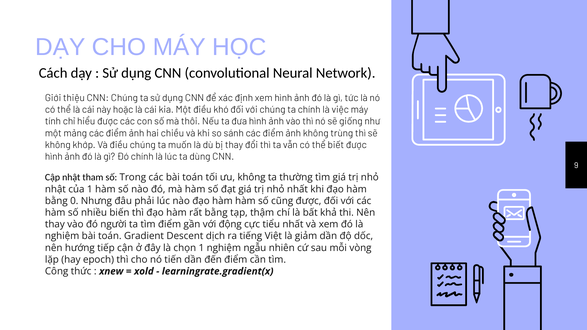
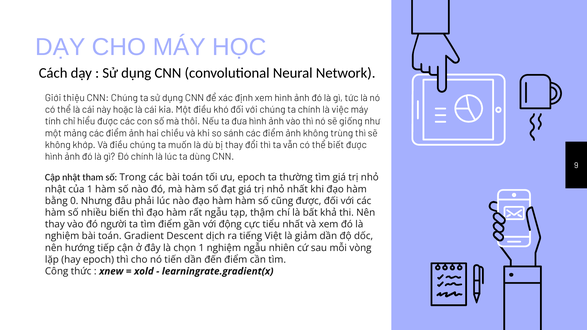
ưu không: không -> epoch (251, 178)
rất bằng: bằng -> ngẫu (216, 213)
